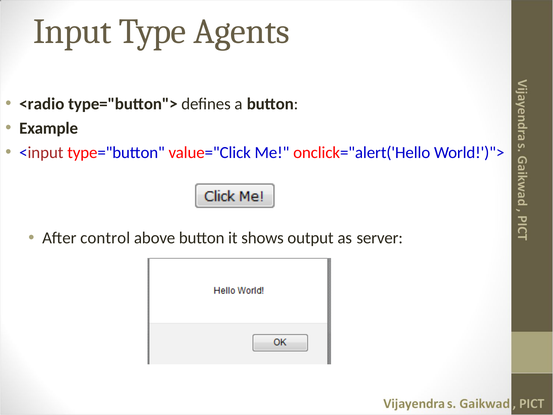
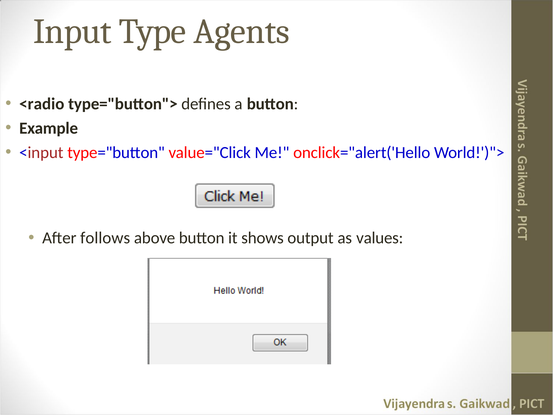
control: control -> follows (105, 238)
server: server -> values (380, 238)
